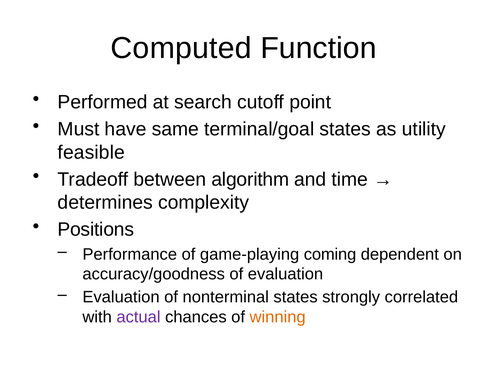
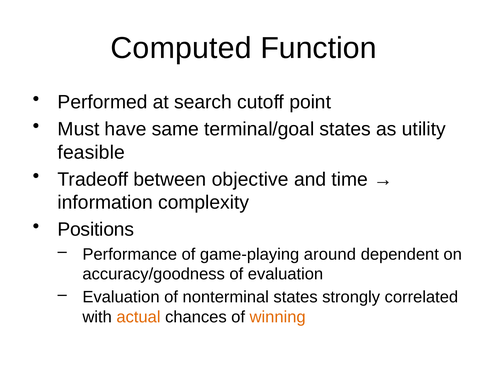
algorithm: algorithm -> objective (250, 179)
determines: determines -> information (105, 203)
coming: coming -> around (330, 254)
actual colour: purple -> orange (138, 317)
